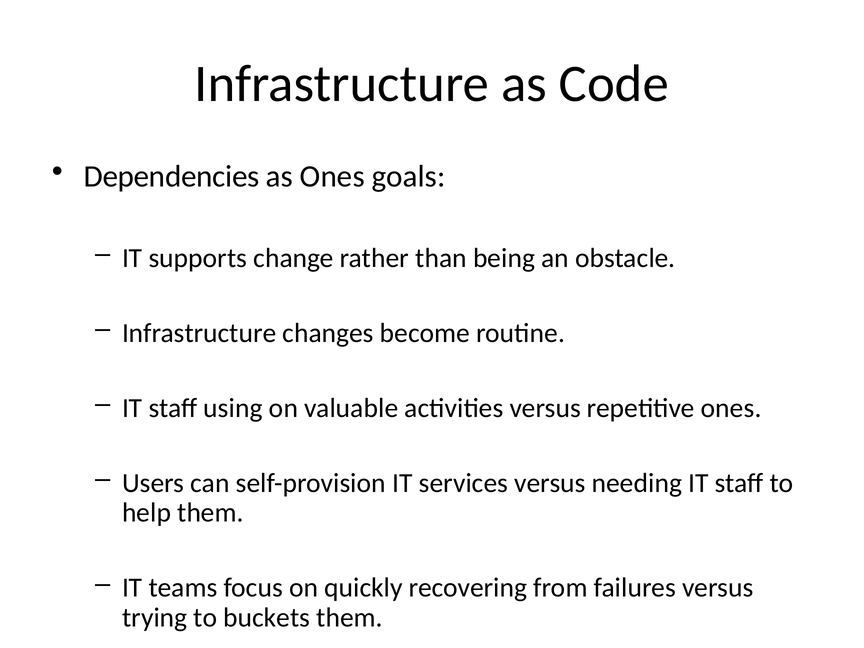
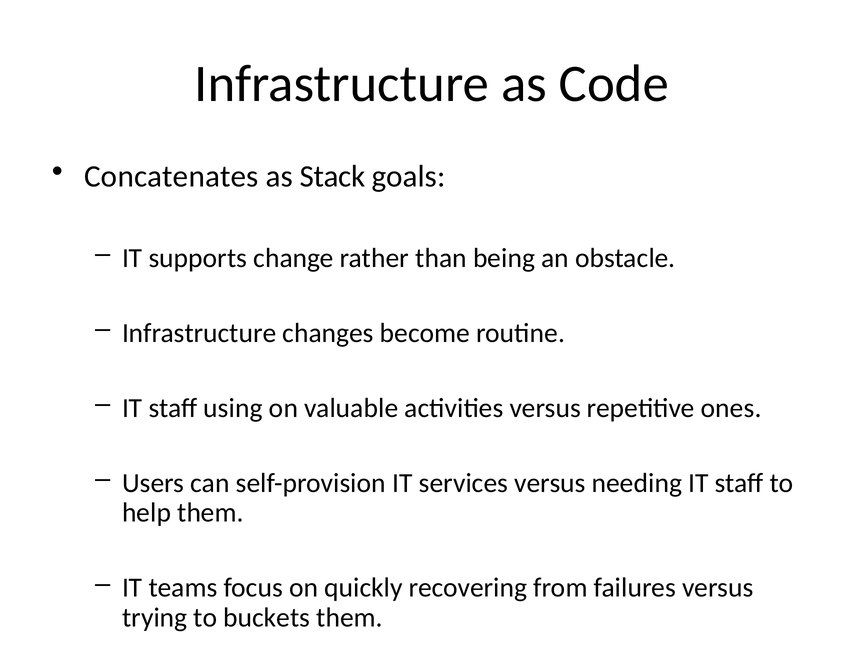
Dependencies: Dependencies -> Concatenates (171, 176)
as Ones: Ones -> Stack (332, 176)
